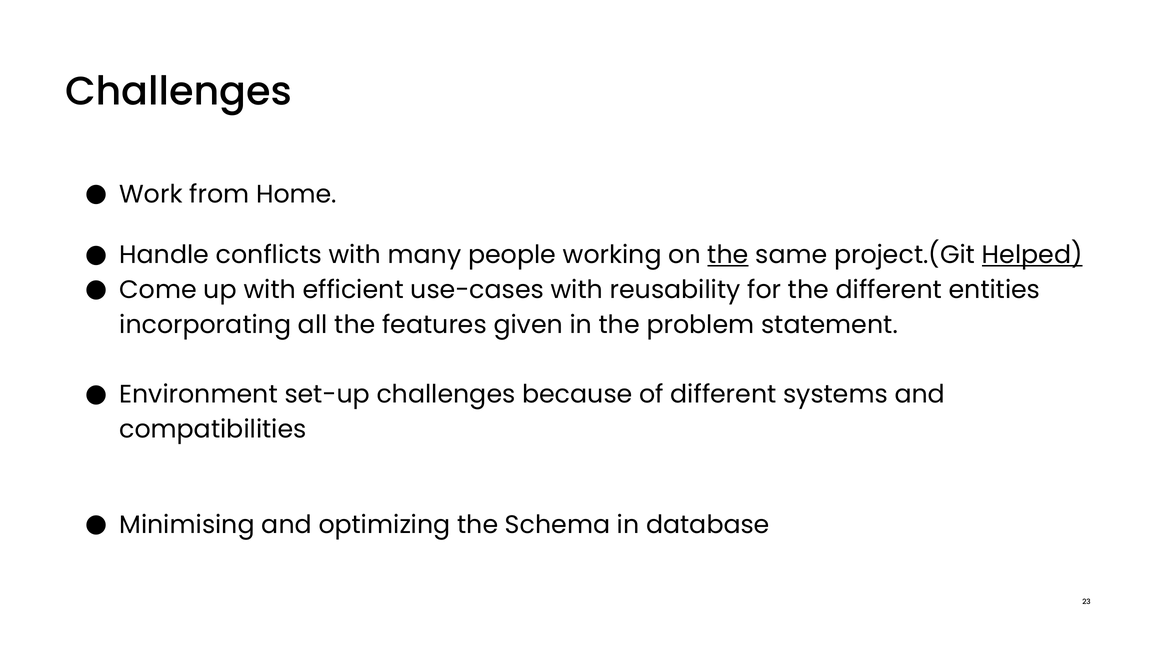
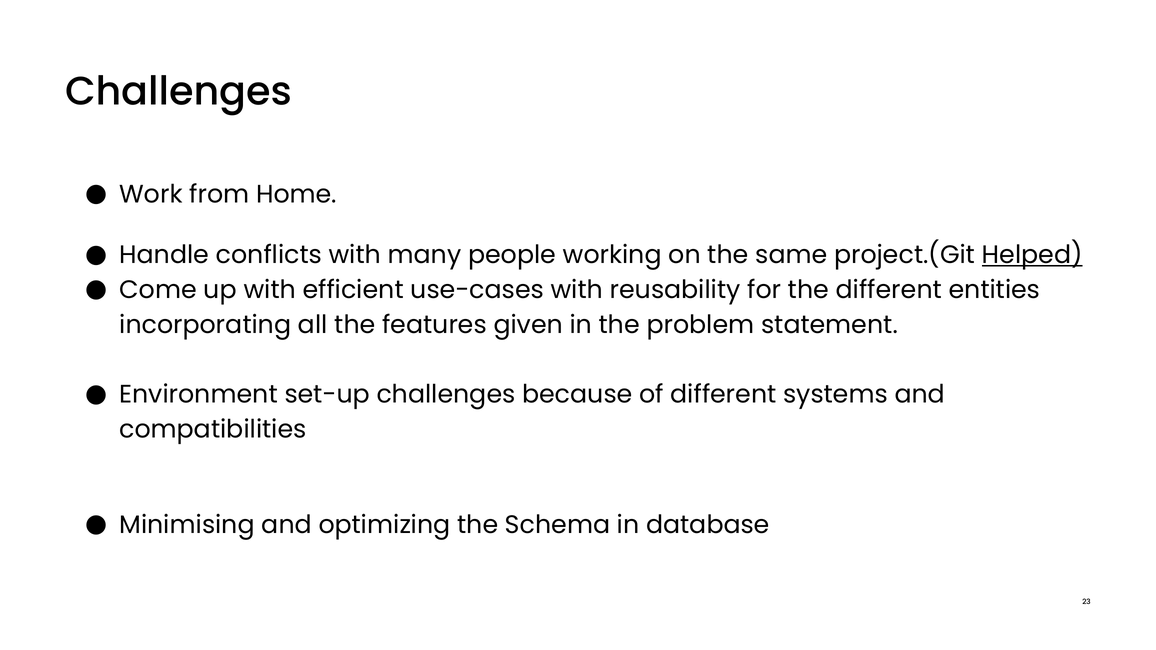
the underline: present -> none (728, 255)
